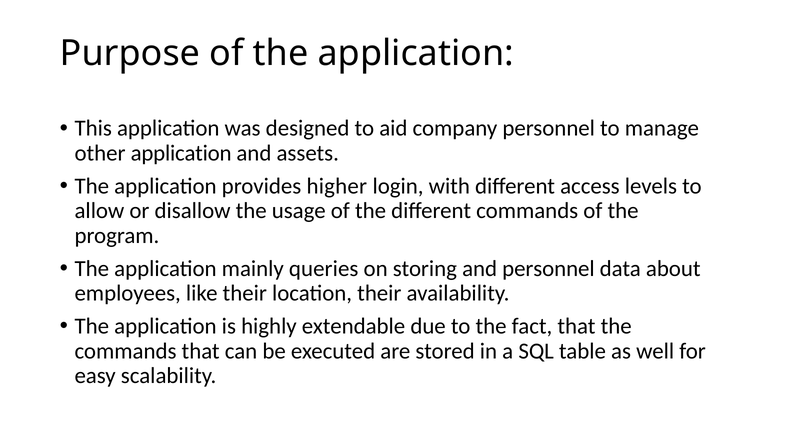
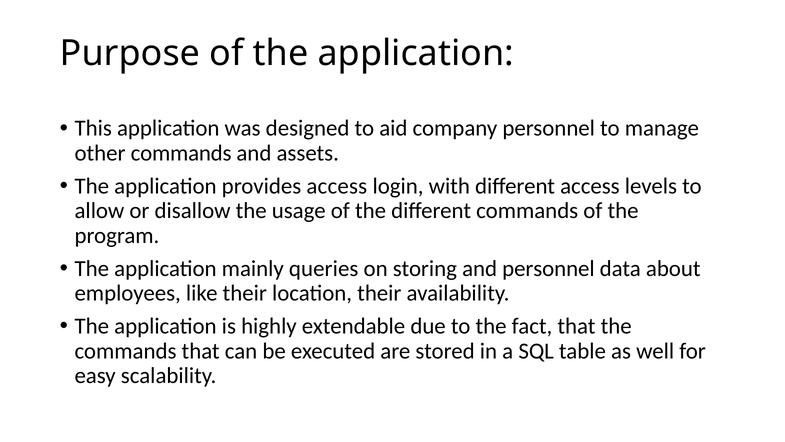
other application: application -> commands (181, 153)
provides higher: higher -> access (337, 186)
